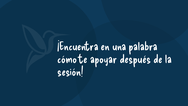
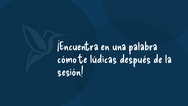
apoyar: apoyar -> lúdicas (104, 59)
